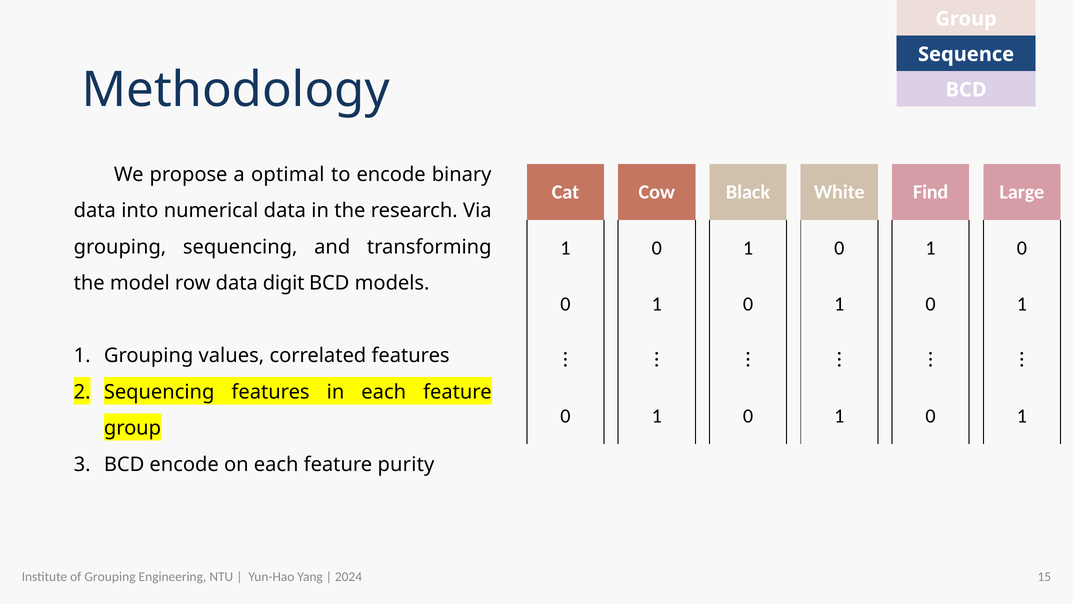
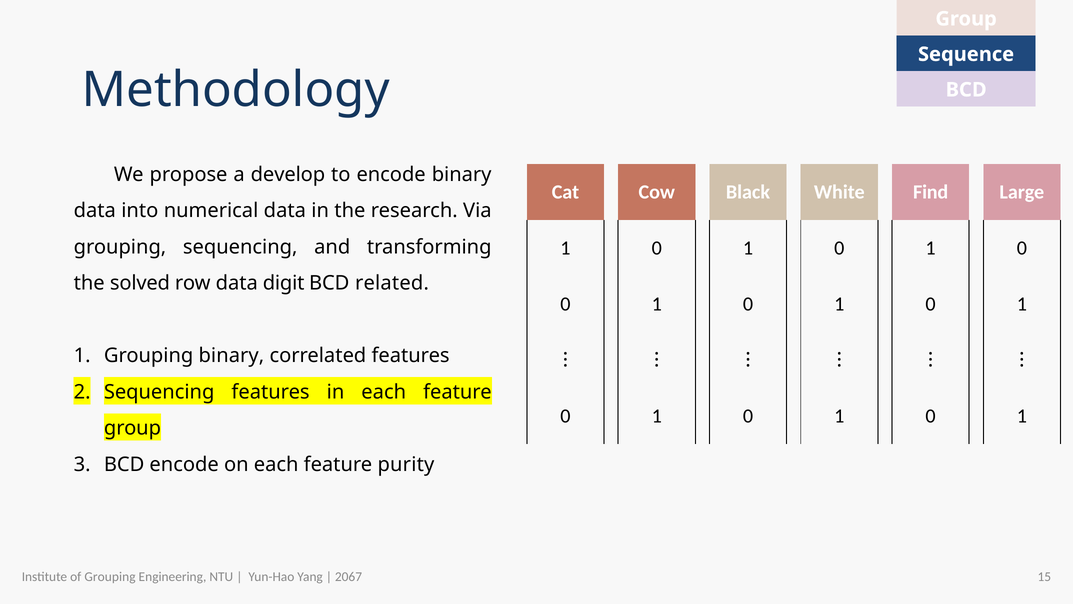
optimal: optimal -> develop (288, 174)
model: model -> solved (140, 283)
models: models -> related (392, 283)
Grouping values: values -> binary (231, 355)
2024: 2024 -> 2067 (348, 576)
